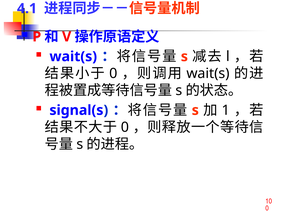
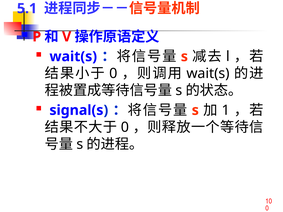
4.1: 4.1 -> 5.1 (27, 9)
